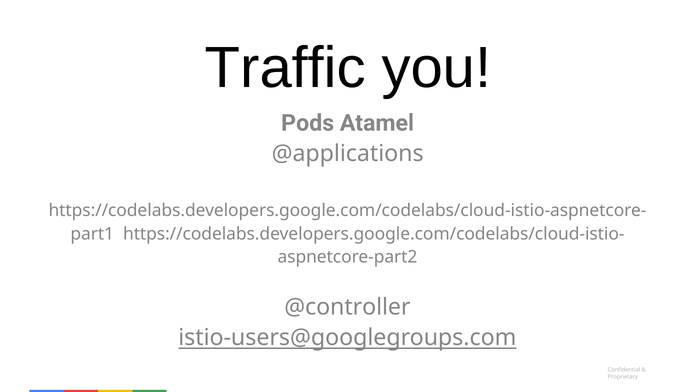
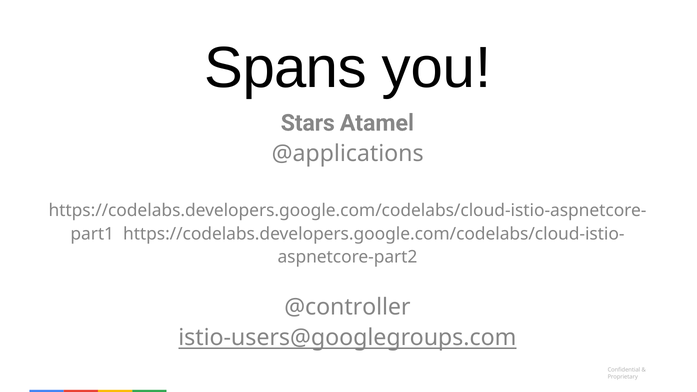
Traffic: Traffic -> Spans (286, 68)
Pods: Pods -> Stars (308, 123)
